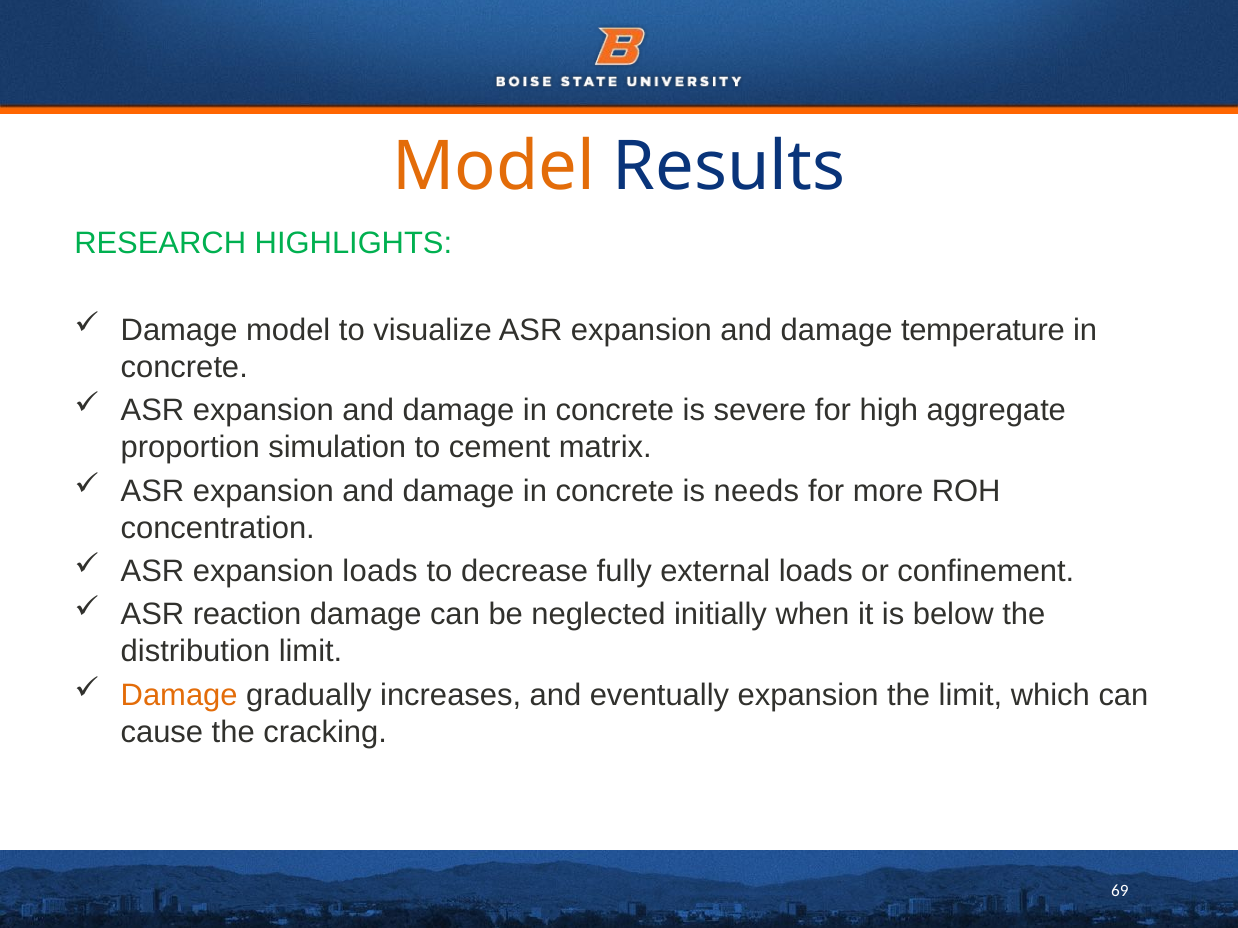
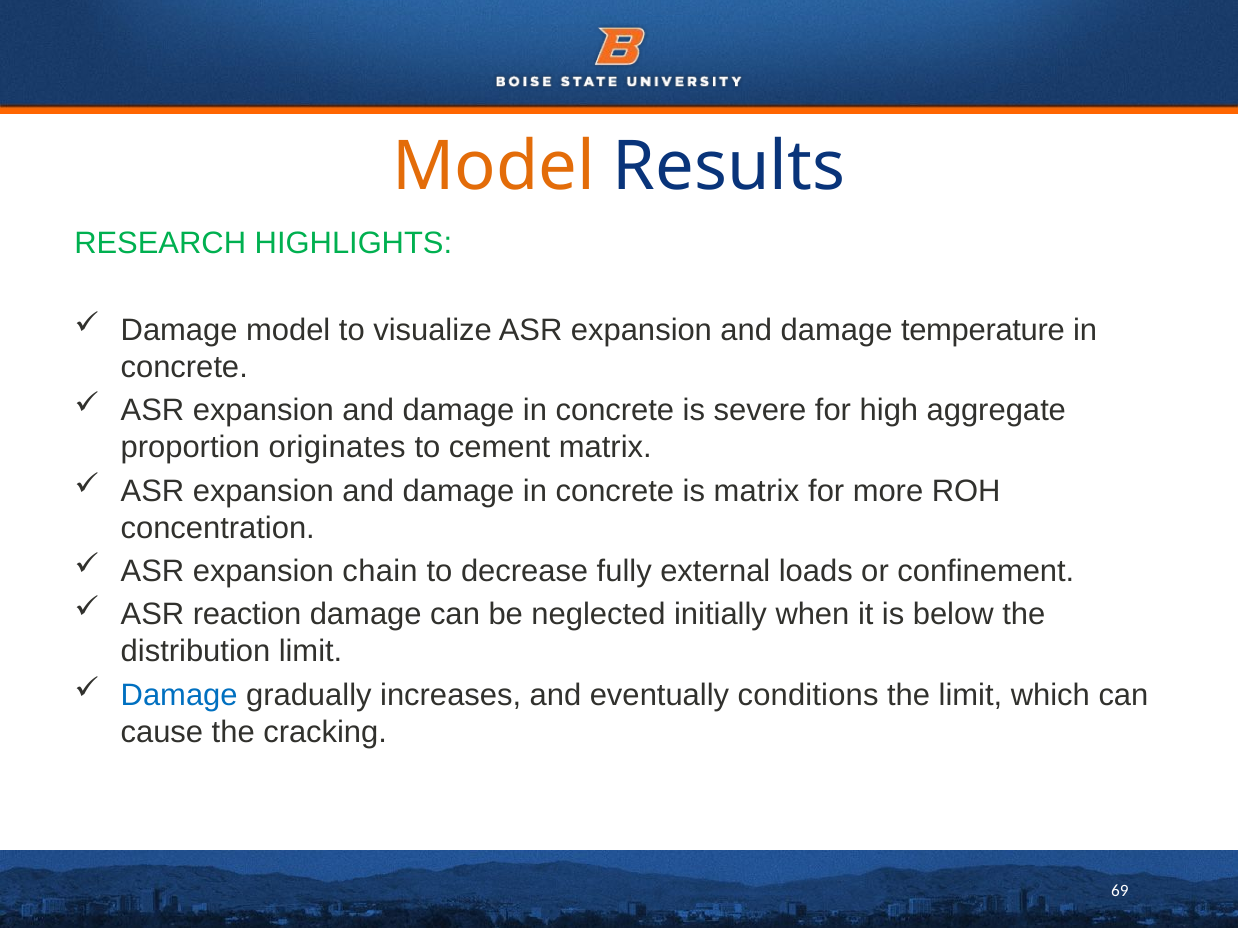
simulation: simulation -> originates (337, 448)
is needs: needs -> matrix (756, 491)
expansion loads: loads -> chain (380, 572)
Damage colour: orange -> blue (179, 695)
eventually expansion: expansion -> conditions (808, 695)
